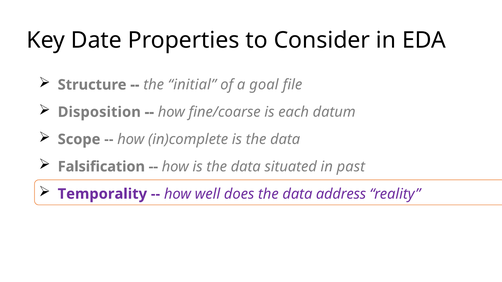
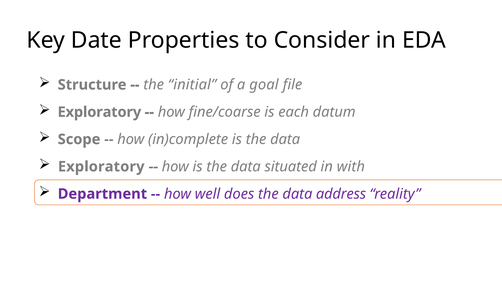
Disposition: Disposition -> Exploratory (99, 112)
Falsification: Falsification -> Exploratory (101, 167)
past: past -> with (351, 167)
Temporality: Temporality -> Department (102, 194)
